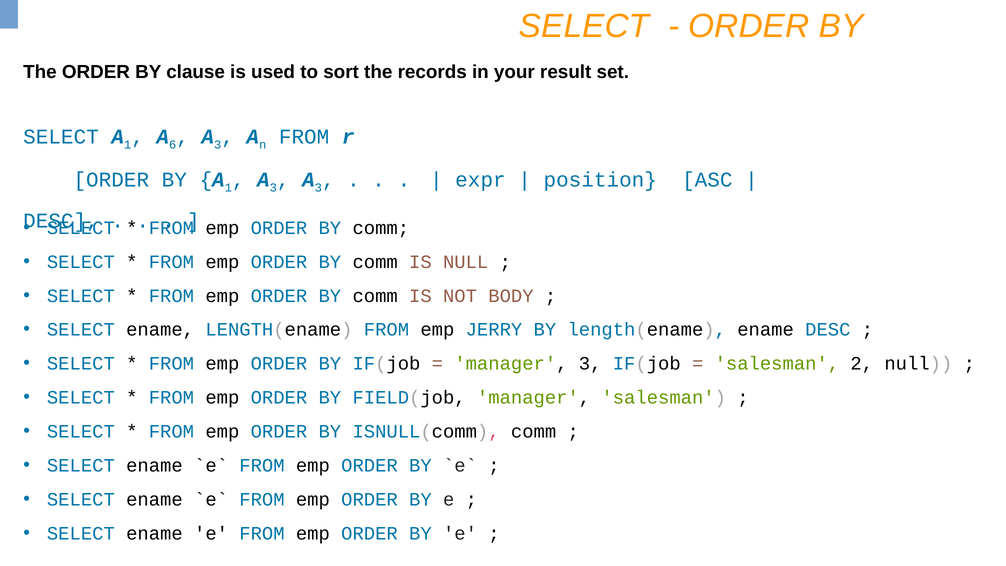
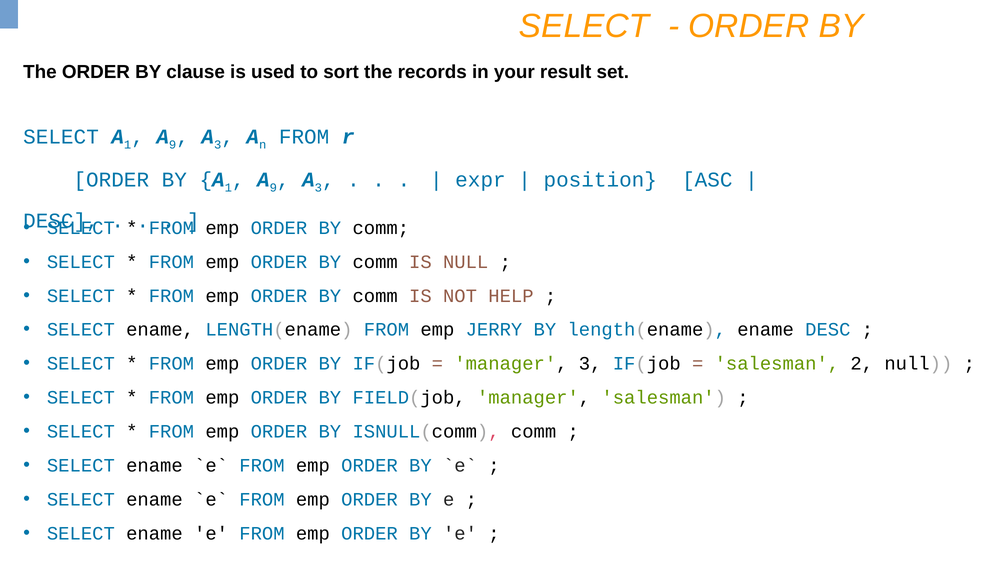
6: 6 -> 9 (173, 145)
3: 3 -> 9 (273, 188)
BODY: BODY -> HELP (511, 296)
